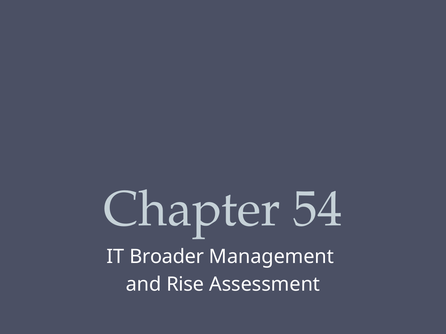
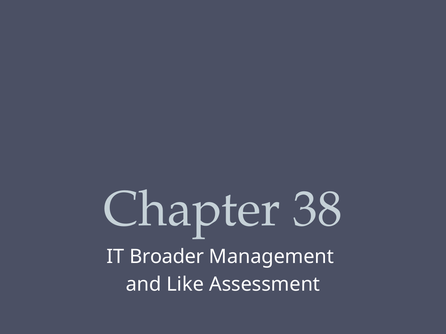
54: 54 -> 38 (318, 209)
Rise: Rise -> Like (185, 285)
